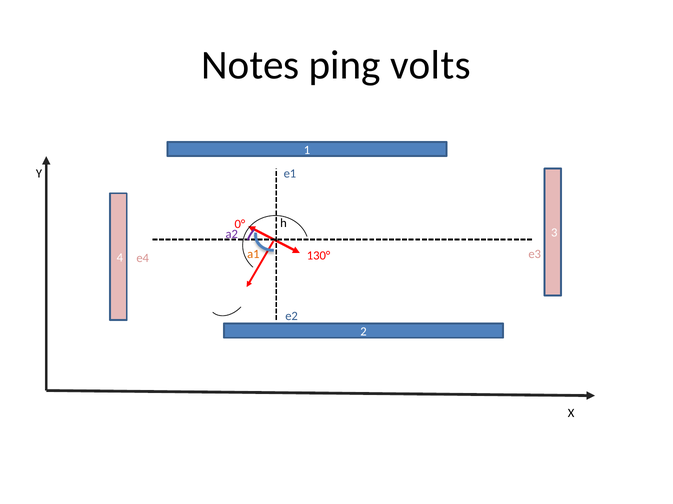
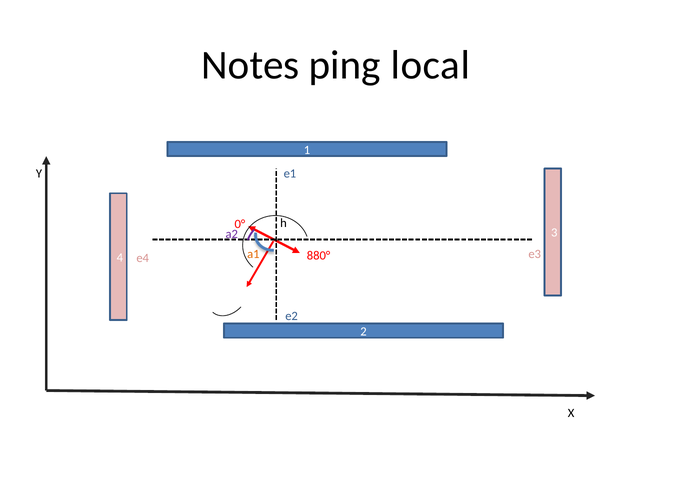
volts: volts -> local (430, 65)
130°: 130° -> 880° (318, 256)
